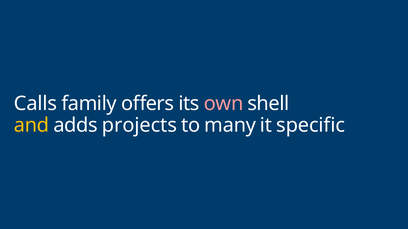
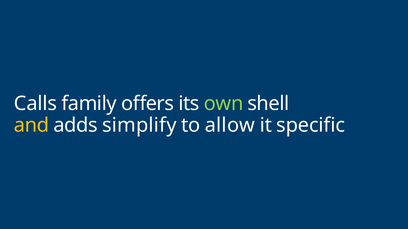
own colour: pink -> light green (224, 104)
projects: projects -> simplify (139, 125)
many: many -> allow (230, 125)
